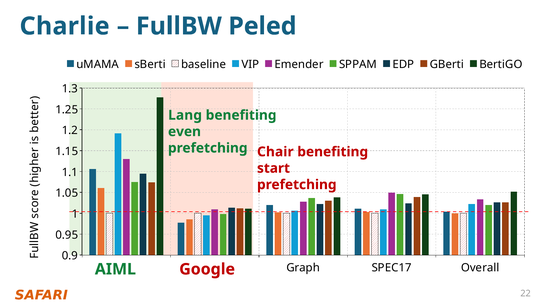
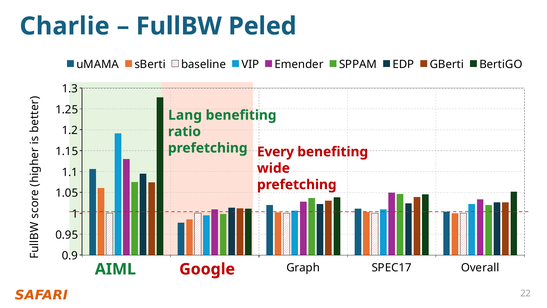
even: even -> ratio (184, 131)
Chair: Chair -> Every (275, 152)
start: start -> wide (273, 168)
